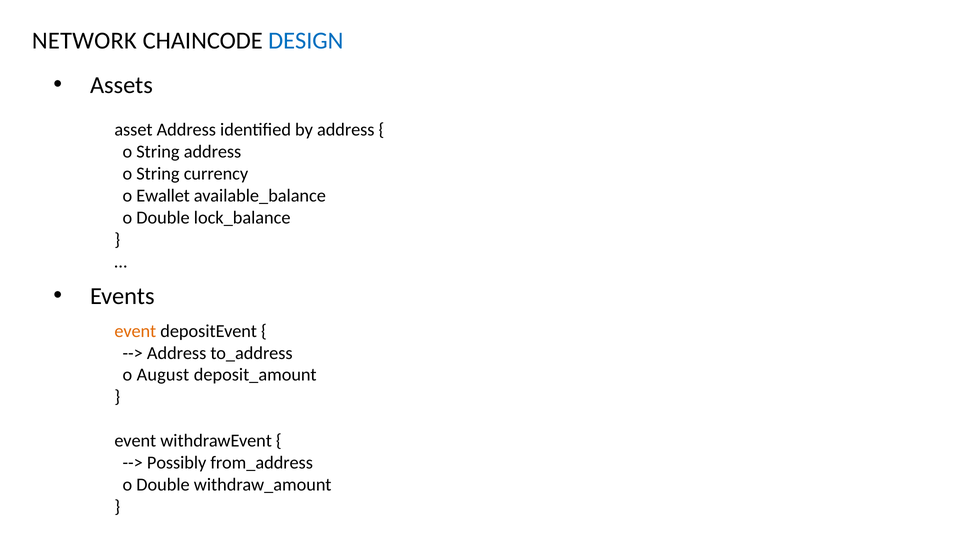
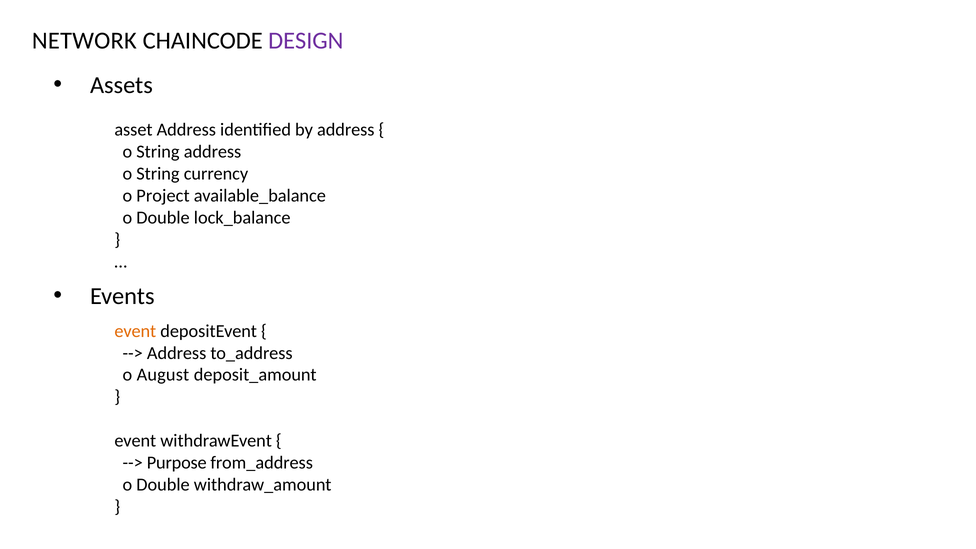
DESIGN colour: blue -> purple (306, 40)
Ewallet: Ewallet -> Project (163, 196)
Possibly: Possibly -> Purpose (177, 463)
